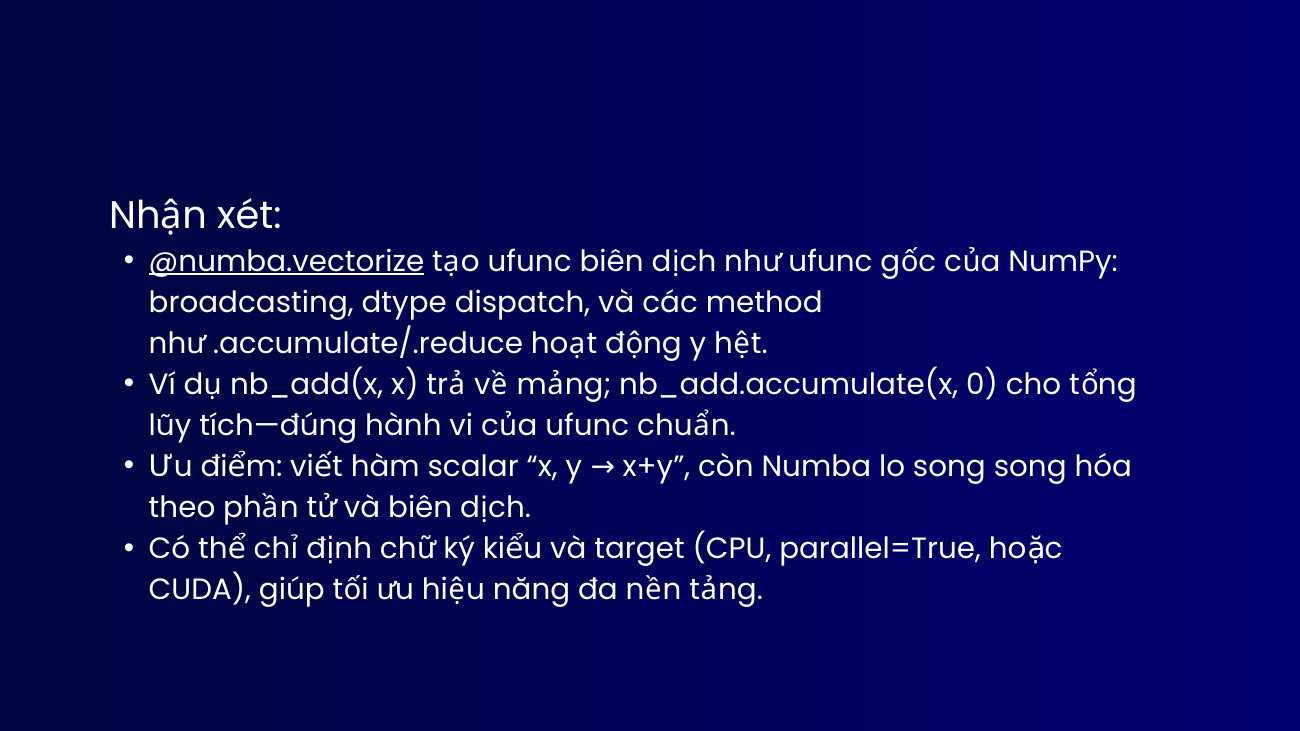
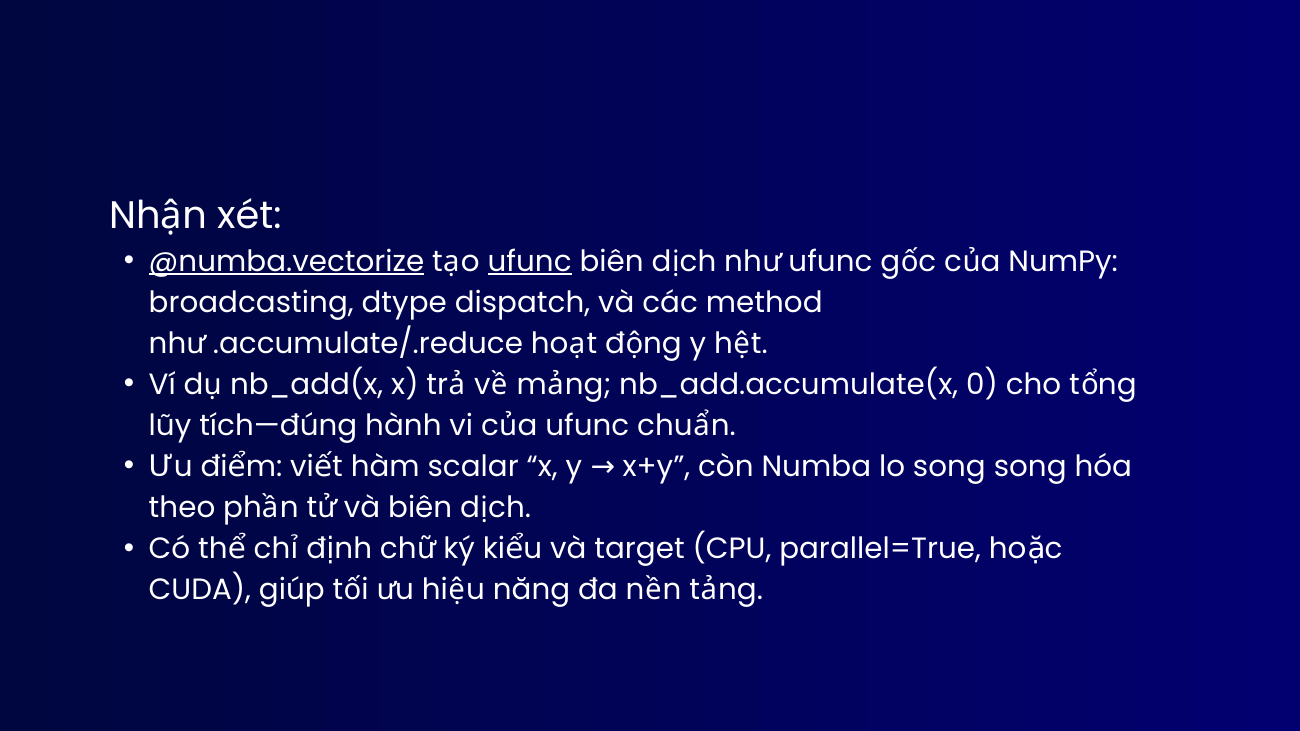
ufunc underline: none -> present (530, 262)
